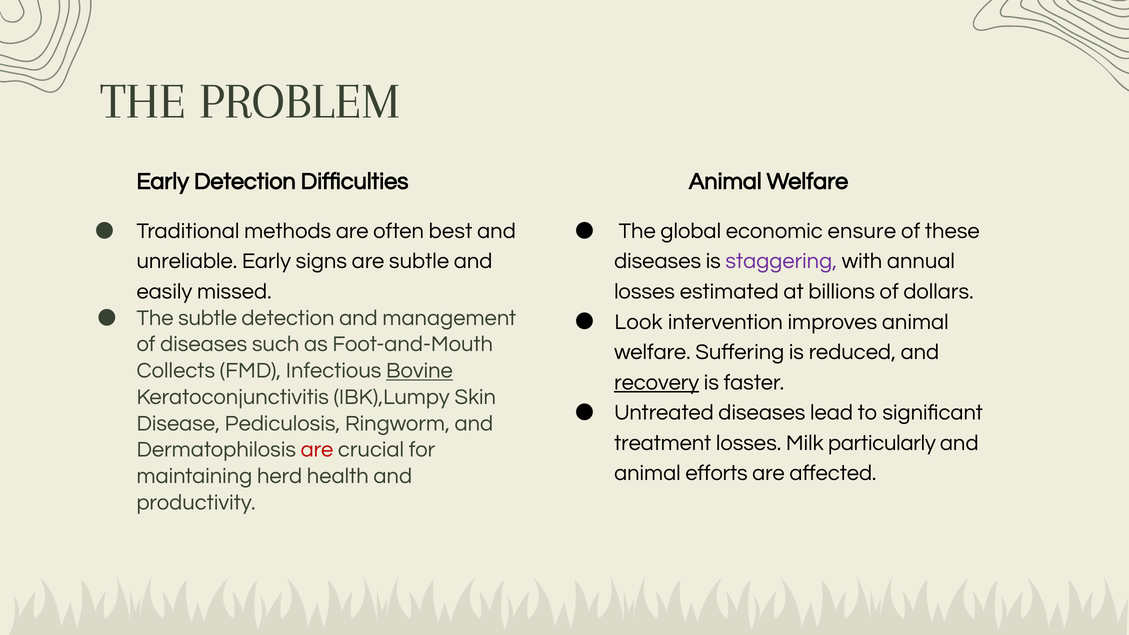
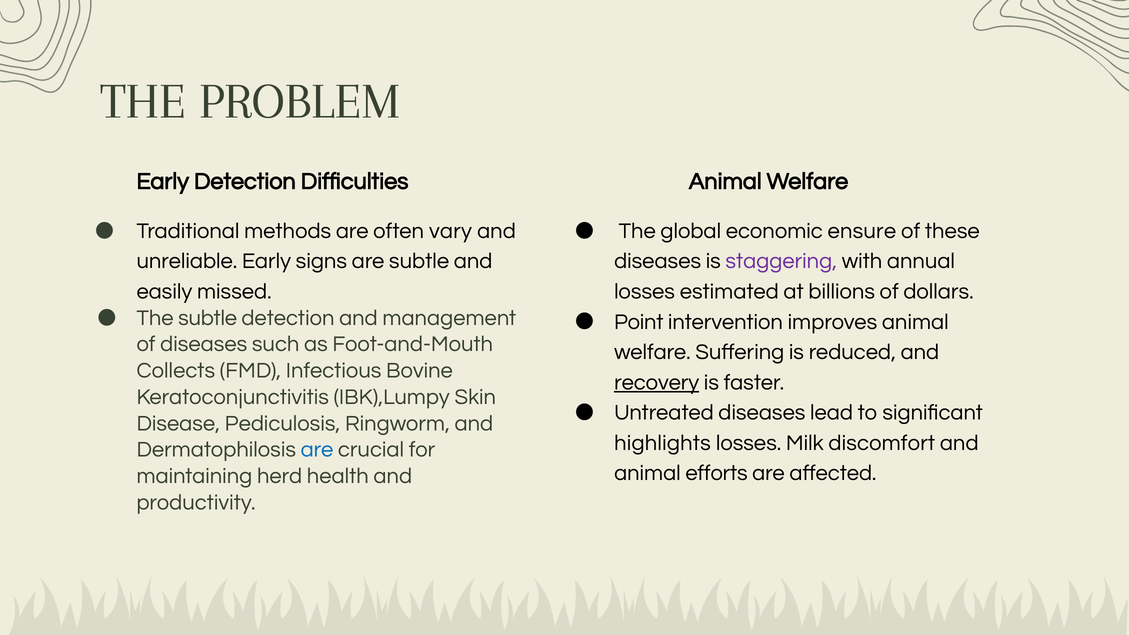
best: best -> vary (450, 231)
Look: Look -> Point (639, 322)
Bovine underline: present -> none (419, 371)
treatment: treatment -> highlights (663, 443)
particularly: particularly -> discomfort (882, 443)
are colour: red -> blue (317, 450)
